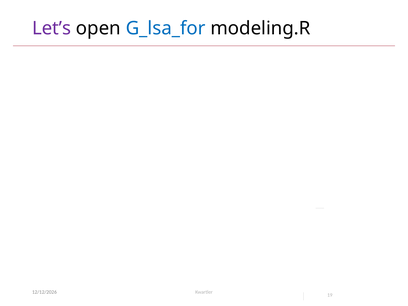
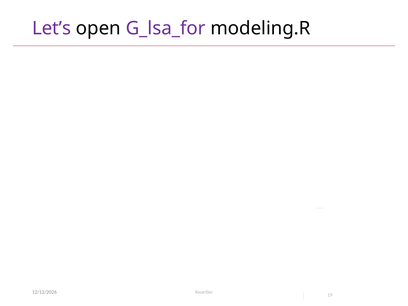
G_lsa_for colour: blue -> purple (166, 28)
